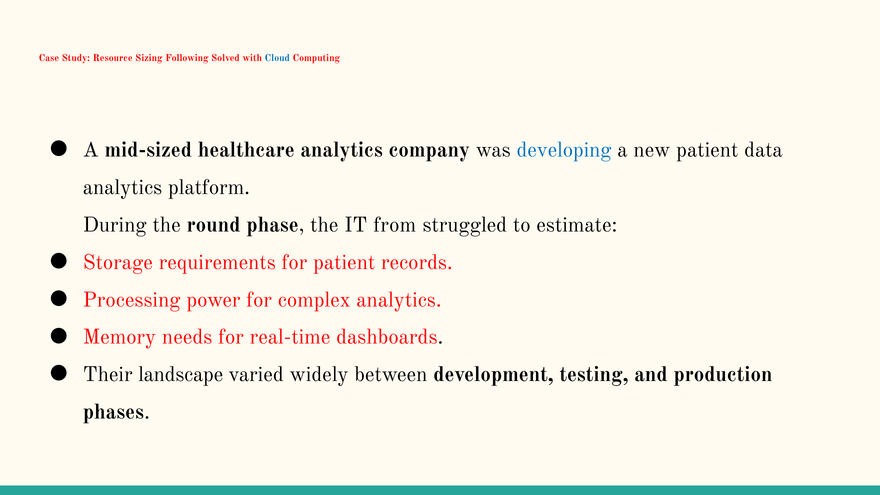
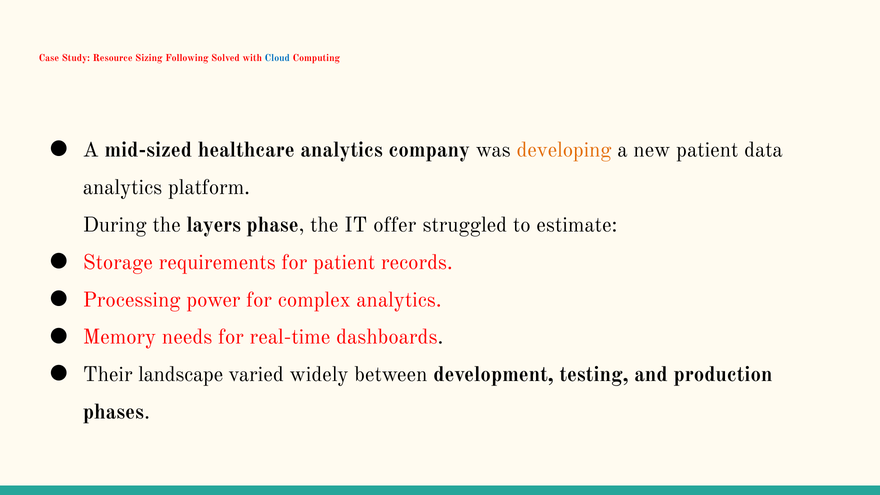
developing colour: blue -> orange (564, 150)
round: round -> layers (214, 225)
from: from -> offer (395, 225)
